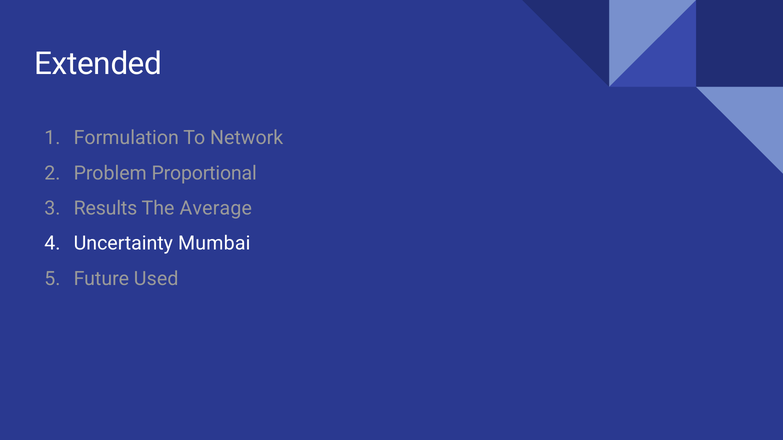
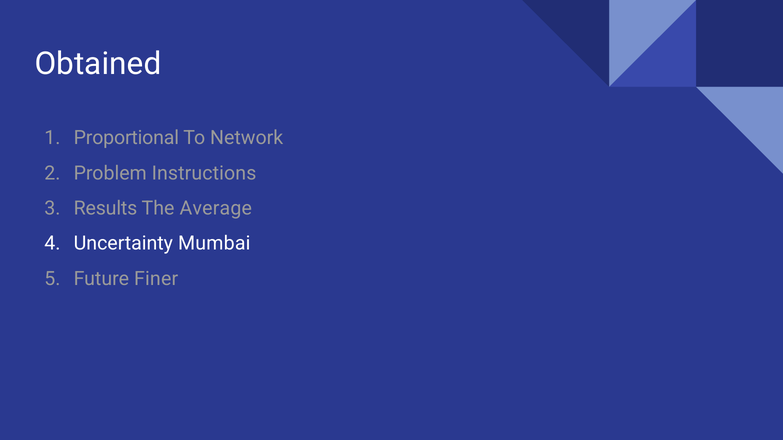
Extended: Extended -> Obtained (98, 64)
Formulation: Formulation -> Proportional (126, 138)
Proportional: Proportional -> Instructions (204, 173)
Used: Used -> Finer (156, 279)
